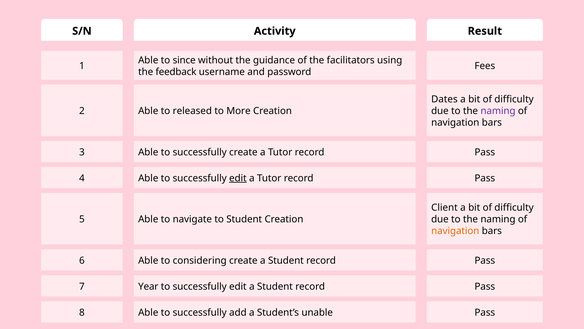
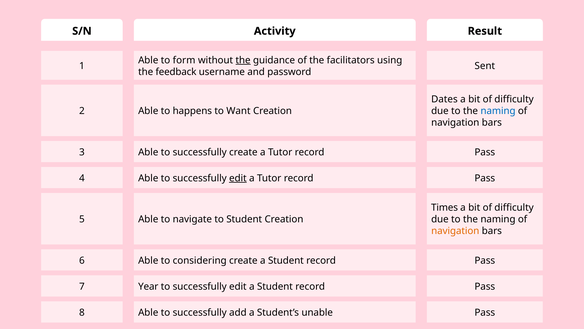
since: since -> form (184, 60)
the underline: none -> present (243, 60)
Fees: Fees -> Sent (485, 66)
released: released -> happens (192, 111)
More: More -> Want (238, 111)
naming colour: purple -> blue (498, 111)
Client: Client -> Times (445, 207)
